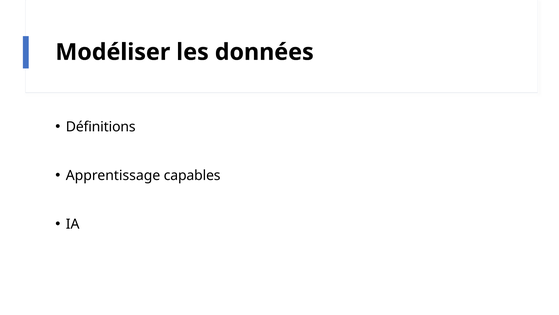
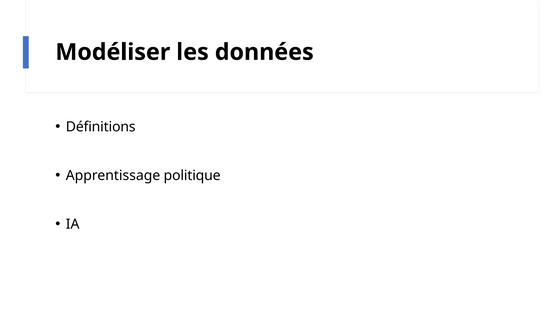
capables: capables -> politique (192, 175)
